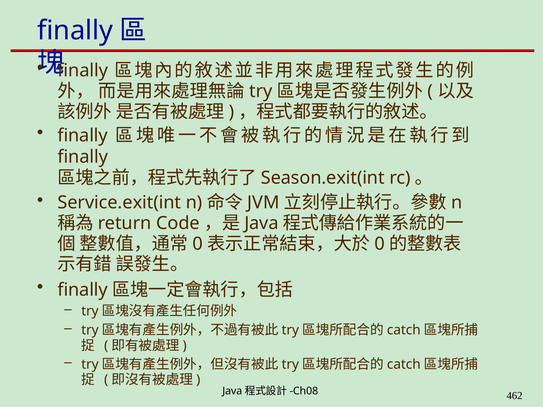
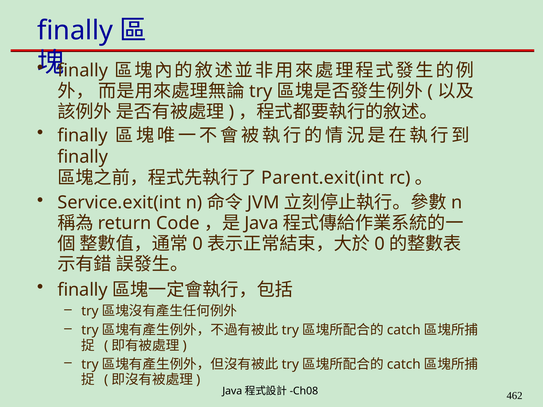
Season.exit(int: Season.exit(int -> Parent.exit(int (323, 178)
